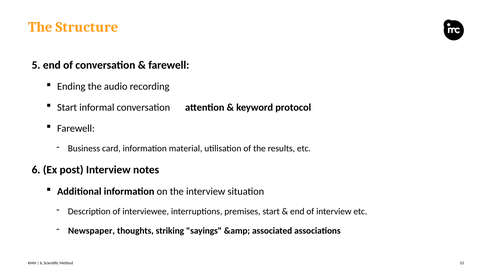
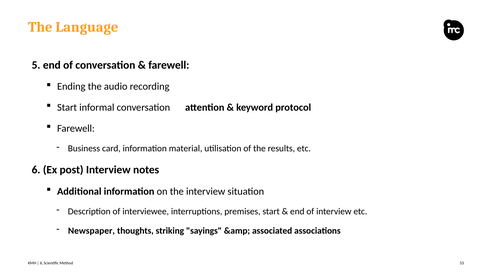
Structure: Structure -> Language (87, 27)
